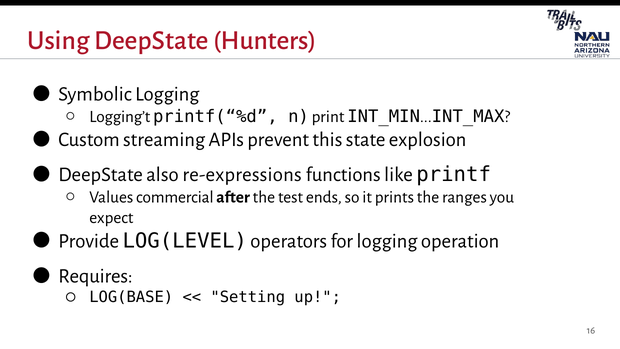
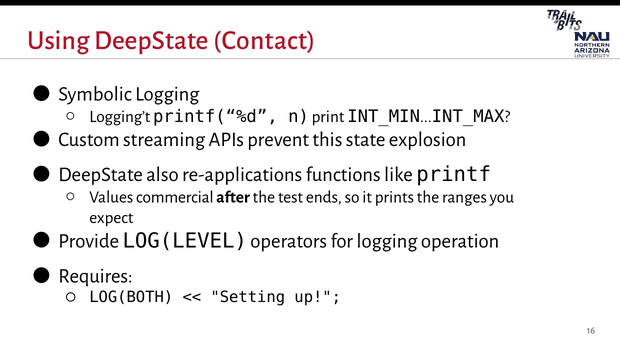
Hunters: Hunters -> Contact (265, 40)
re-expressions: re-expressions -> re-applications (242, 174)
LOG(BASE: LOG(BASE -> LOG(BOTH (131, 297)
